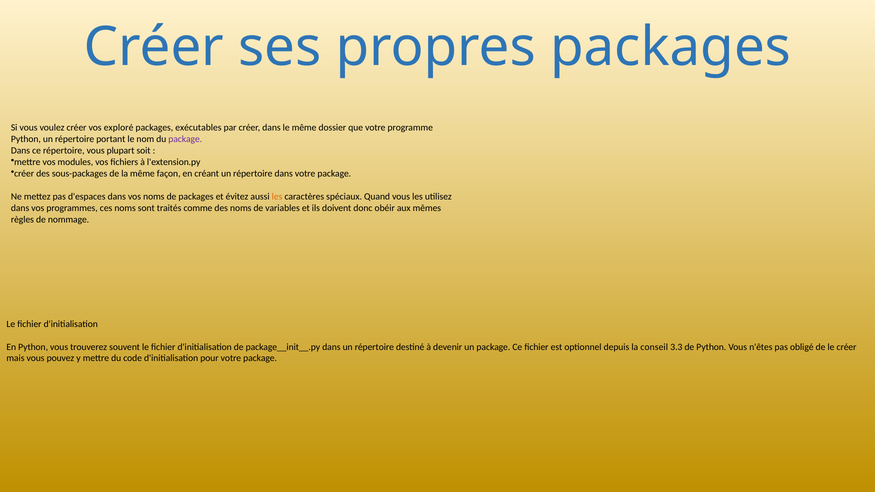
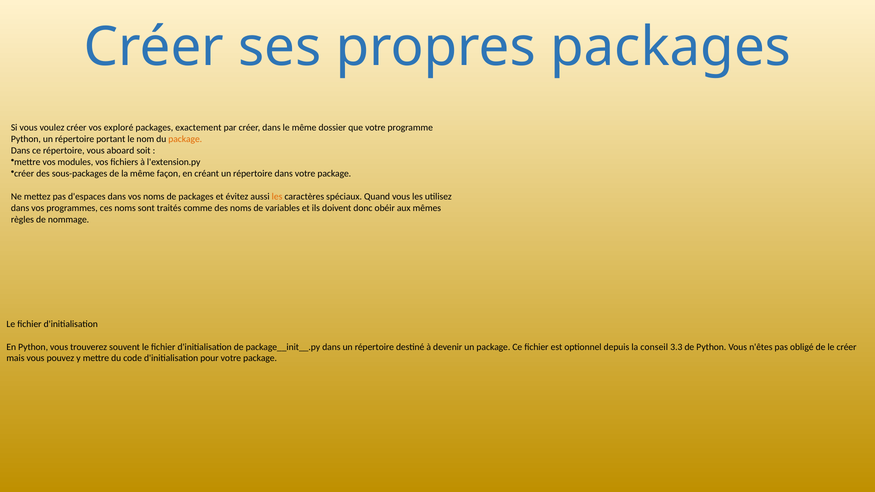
exécutables: exécutables -> exactement (198, 128)
package colour: purple -> orange (185, 139)
plupart: plupart -> aboard (121, 151)
